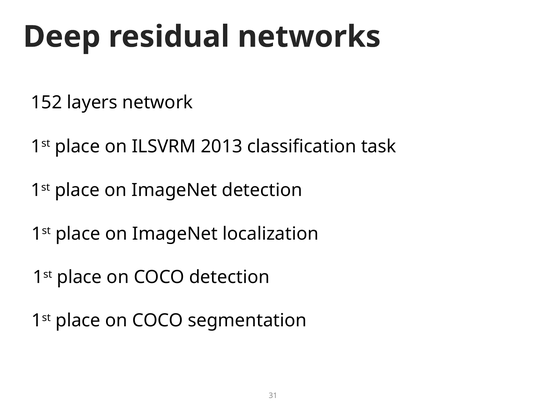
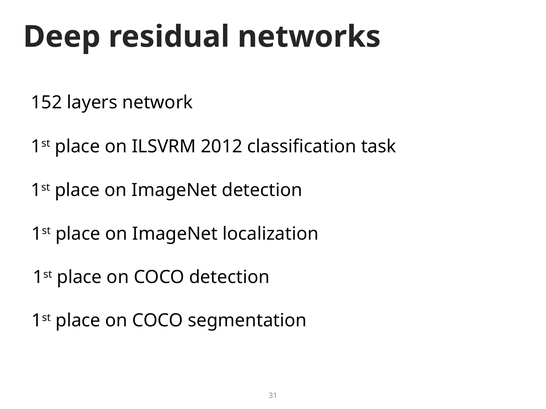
2013: 2013 -> 2012 (222, 147)
